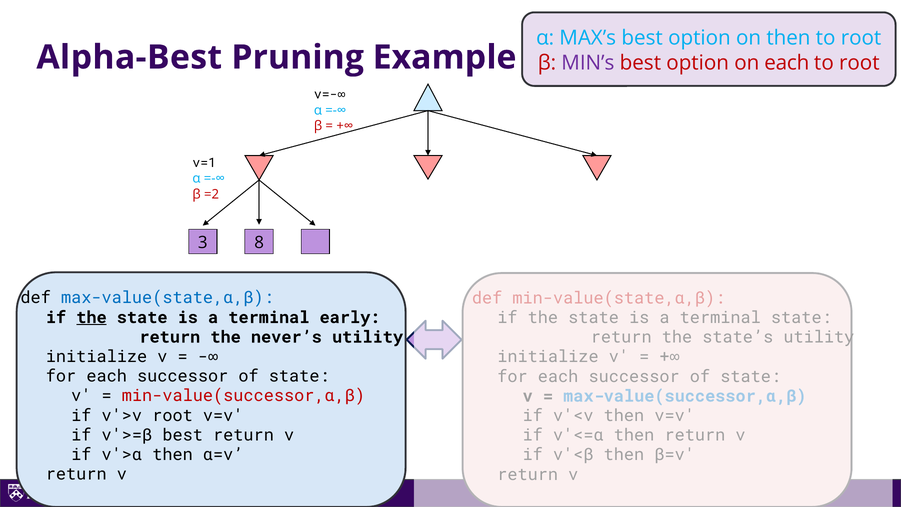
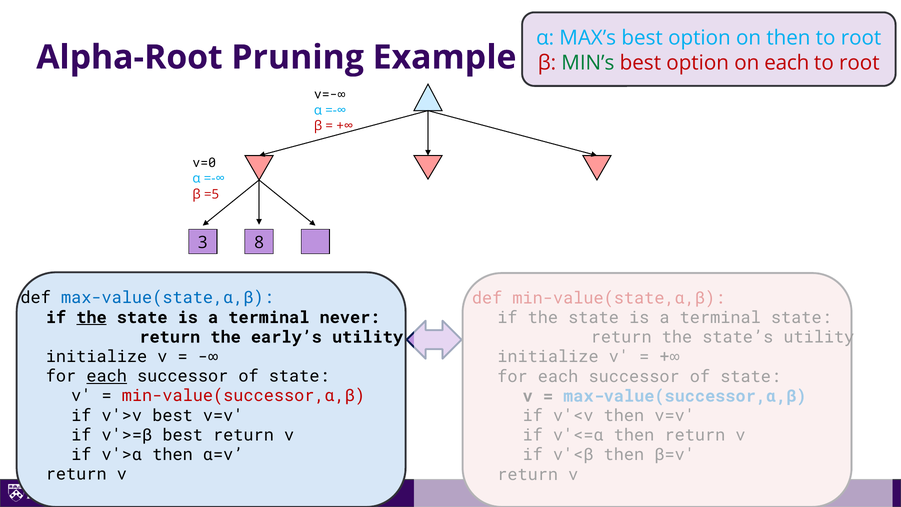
Alpha-Best: Alpha-Best -> Alpha-Root (129, 57)
MIN’s colour: purple -> green (588, 63)
v=1: v=1 -> v=0 (204, 163)
=2: =2 -> =5 (212, 194)
early: early -> never (350, 317)
never’s: never’s -> early’s (286, 337)
each underline: none -> present (107, 376)
v'>v root: root -> best (173, 415)
